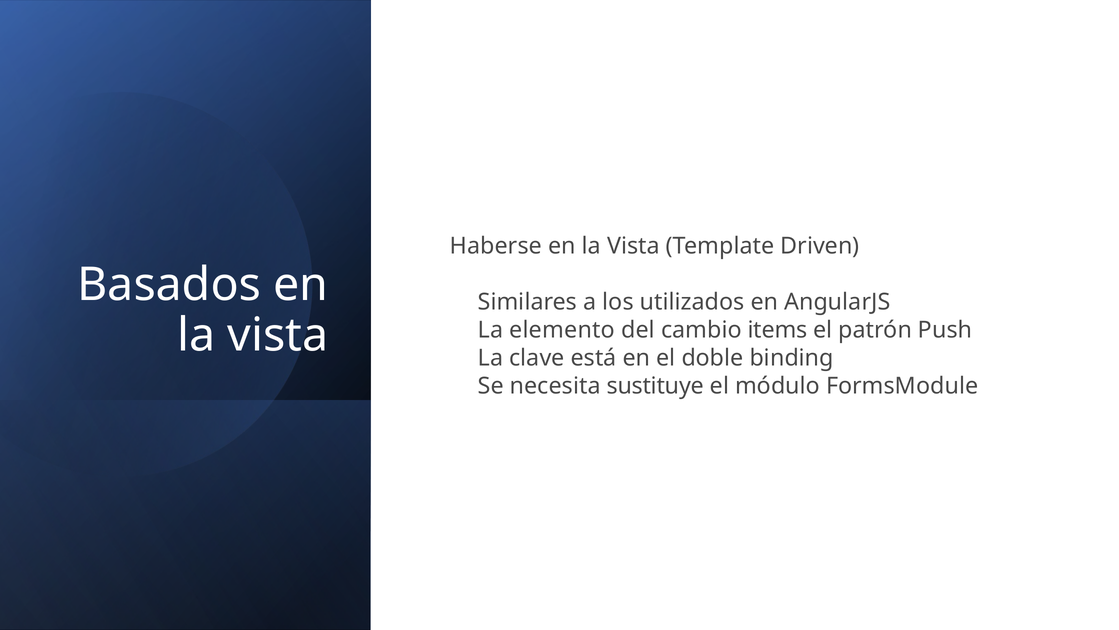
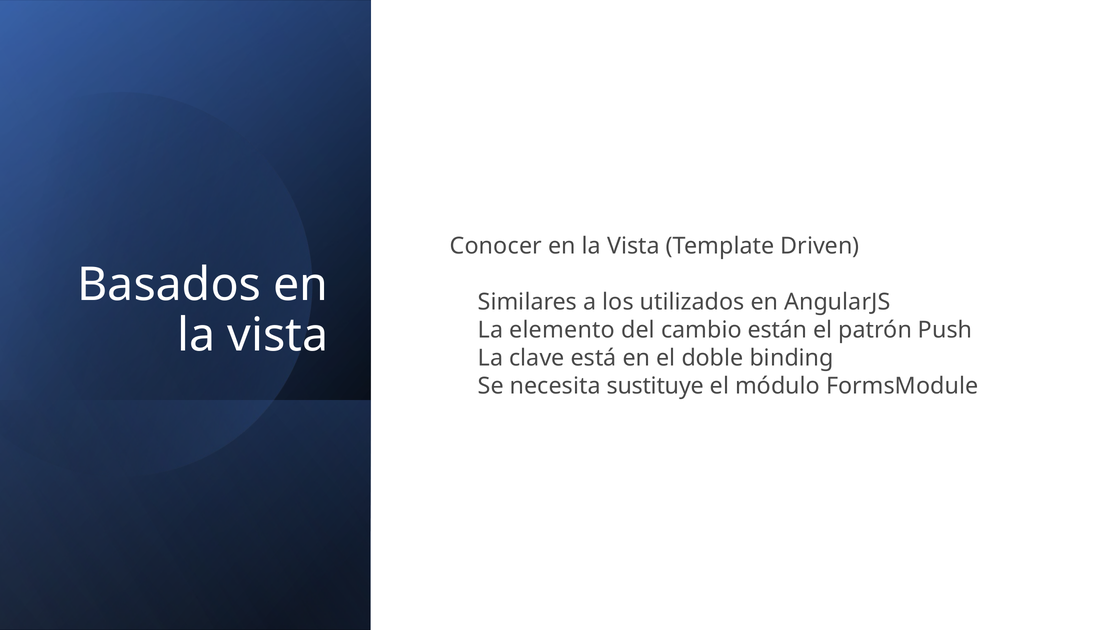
Haberse: Haberse -> Conocer (496, 246)
items: items -> están (777, 330)
